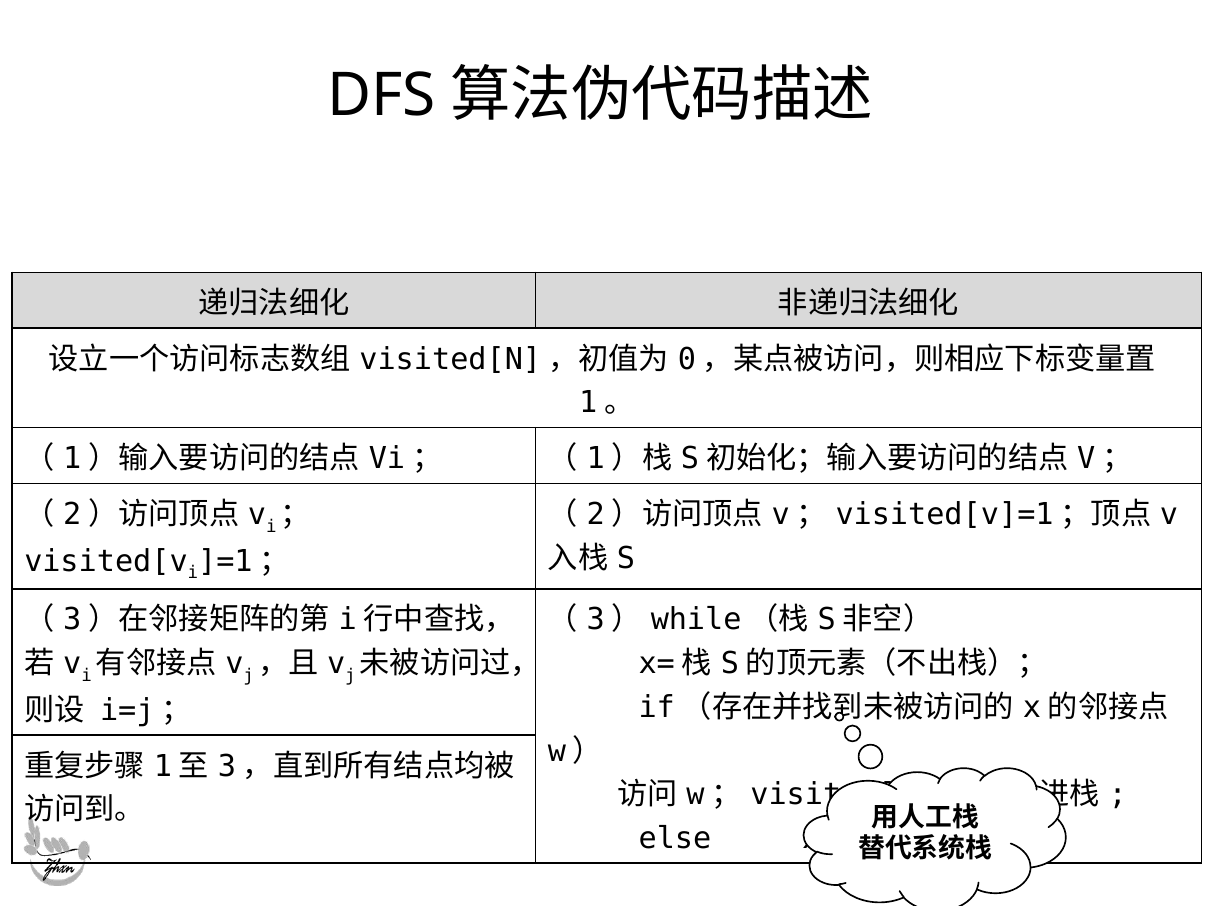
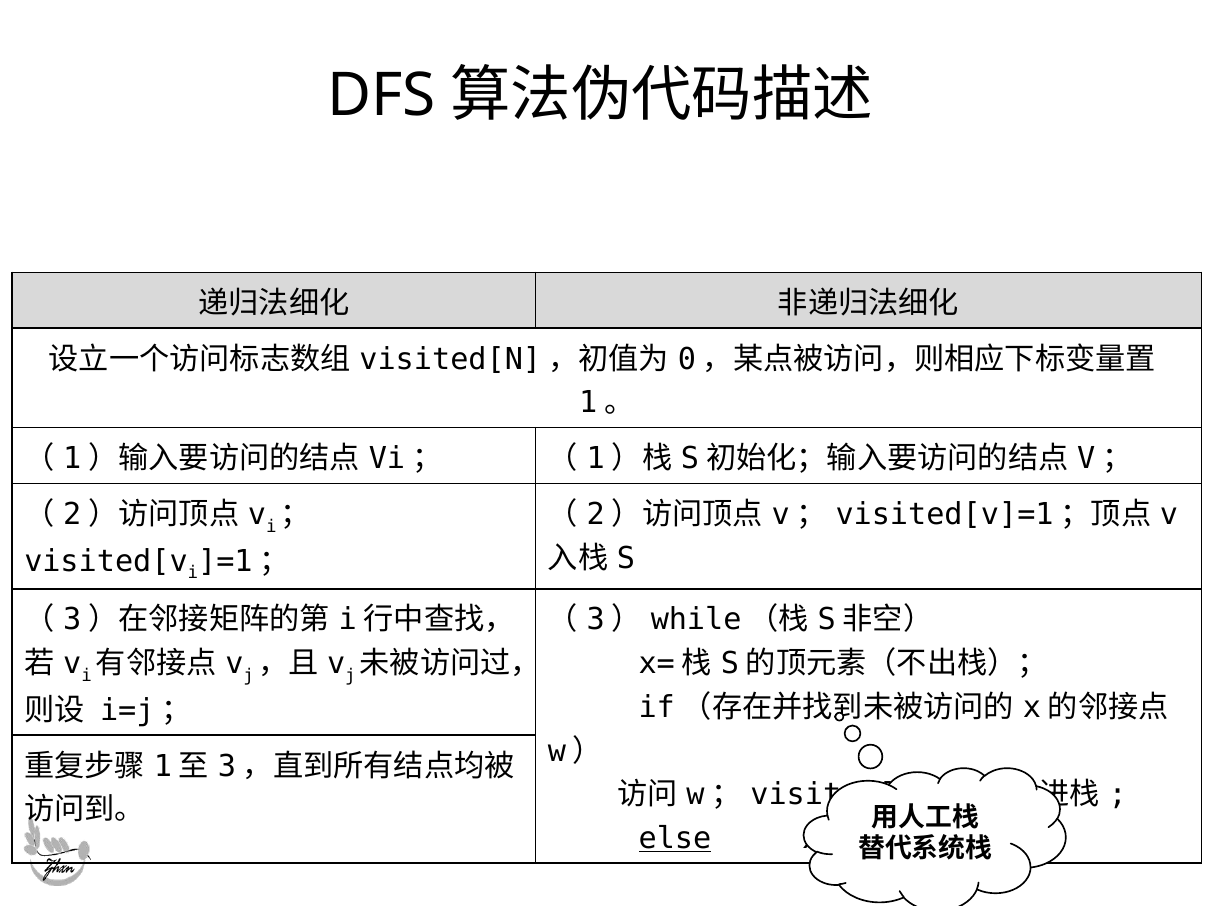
else underline: none -> present (675, 838)
